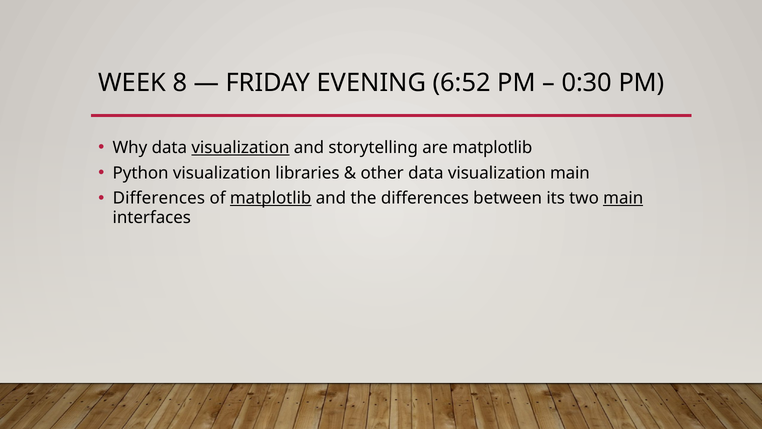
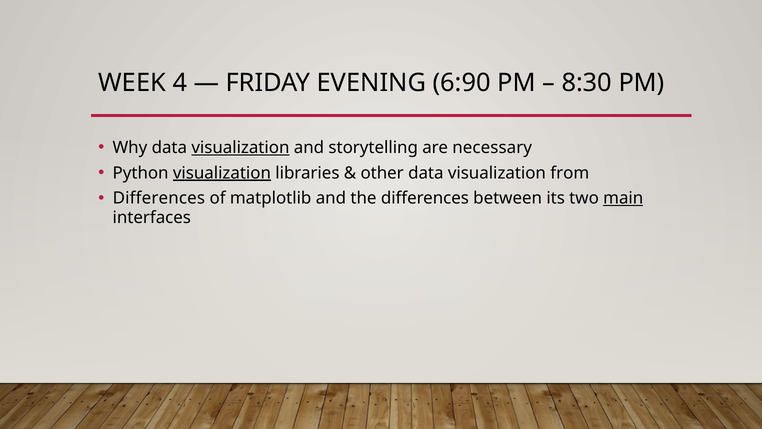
8: 8 -> 4 (180, 83)
6:52: 6:52 -> 6:90 (462, 83)
0:30: 0:30 -> 8:30 (587, 83)
are matplotlib: matplotlib -> necessary (492, 147)
visualization underline: none -> present (222, 173)
visualization main: main -> from (570, 173)
matplotlib underline: present -> none (271, 198)
